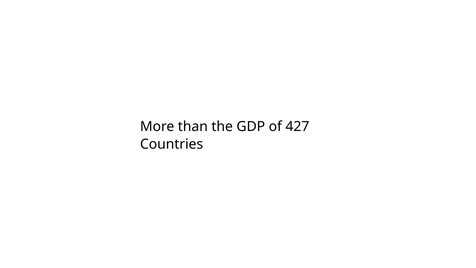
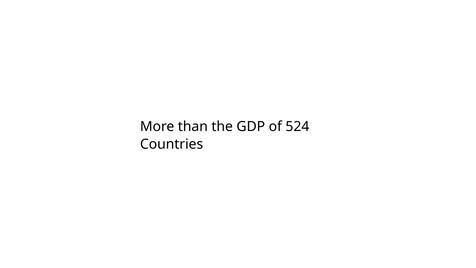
427: 427 -> 524 (297, 126)
